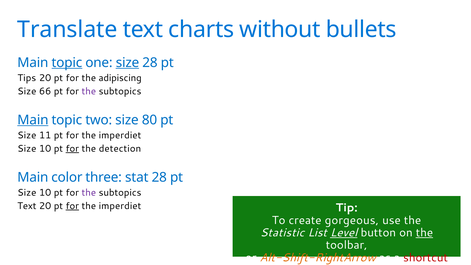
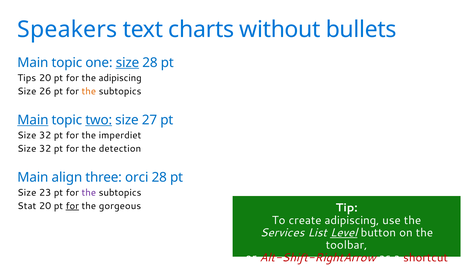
Translate: Translate -> Speakers (67, 30)
topic underline: present -> none (67, 63)
66: 66 -> 26 (45, 91)
the colour: purple -> orange (89, 91)
two underline: none -> present (99, 120)
80: 80 -> 27 (150, 120)
11: 11 -> 32 (45, 135)
10: 10 -> 32 (45, 149)
for underline: present -> none (72, 149)
color: color -> align (67, 177)
stat: stat -> orci (137, 177)
10: 10 -> 23 (45, 193)
Text: Text -> Stat (27, 206)
imperdiet: imperdiet -> gorgeous (120, 206)
create gorgeous: gorgeous -> adipiscing (352, 220)
Statistic: Statistic -> Services (282, 233)
the underline: present -> none (424, 233)
Alt-Shift-RightArrow colour: orange -> red (318, 257)
